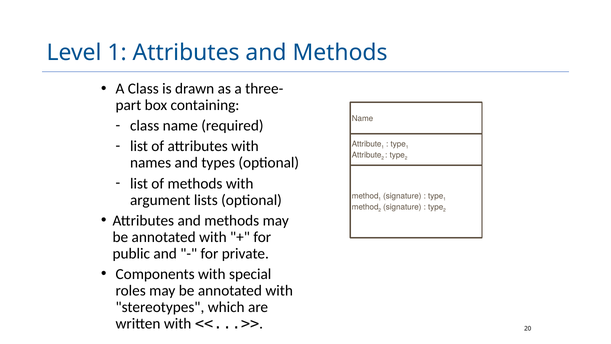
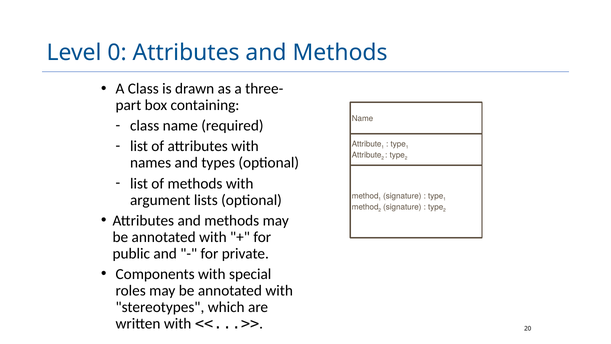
Level 1: 1 -> 0 (117, 53)
